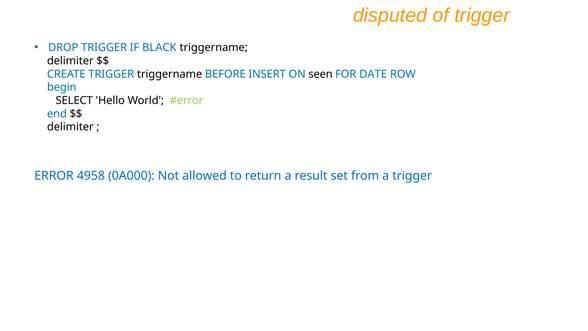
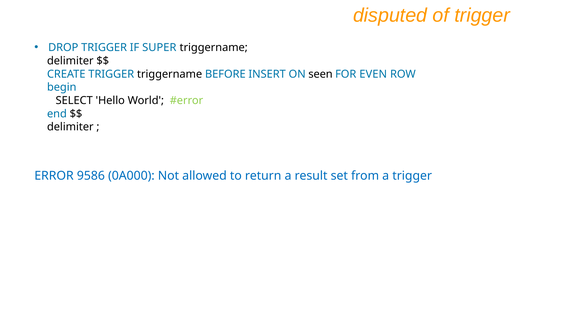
BLACK: BLACK -> SUPER (159, 48)
DATE: DATE -> EVEN (373, 74)
4958: 4958 -> 9586 (91, 176)
